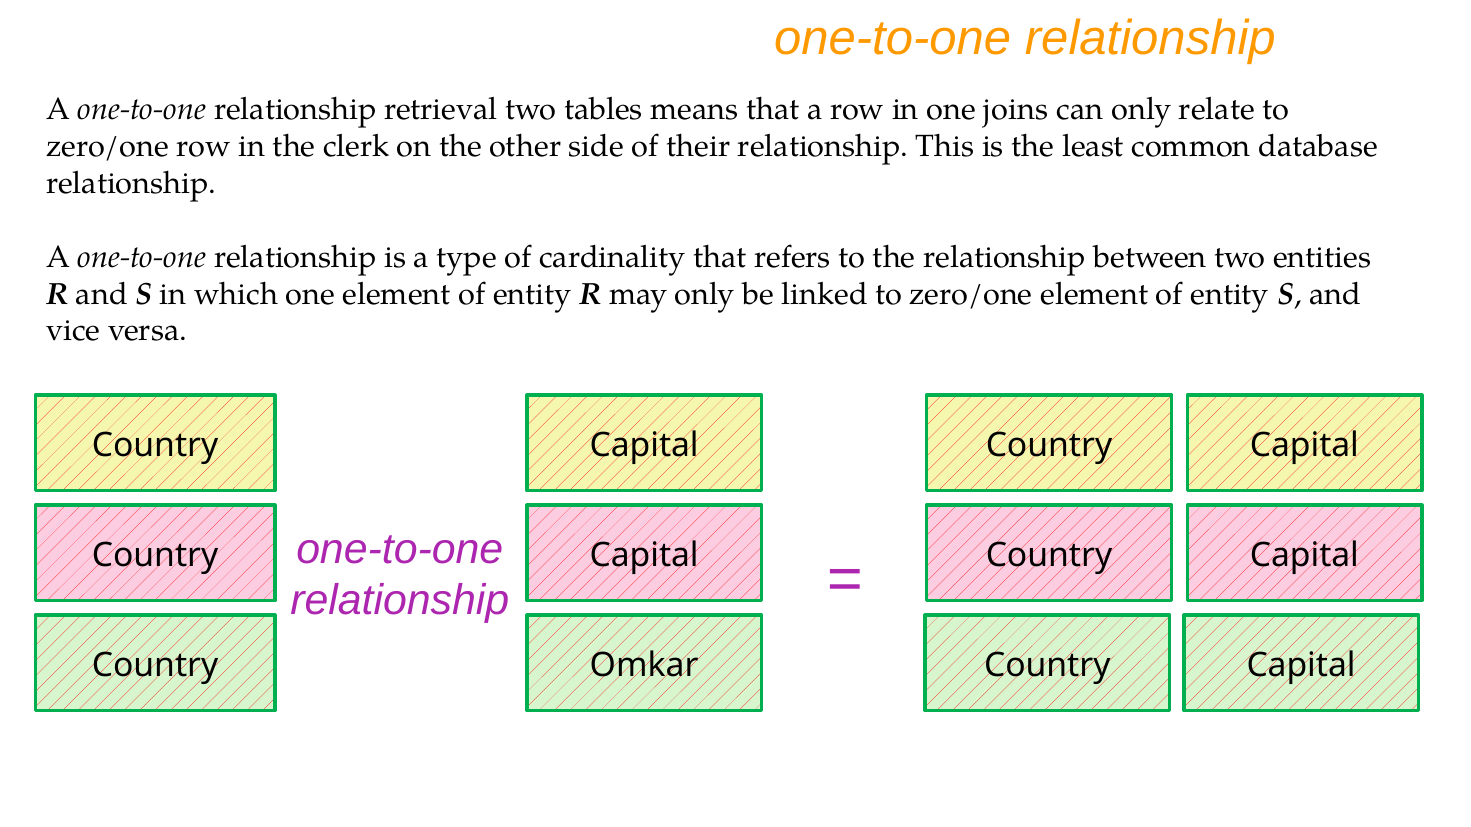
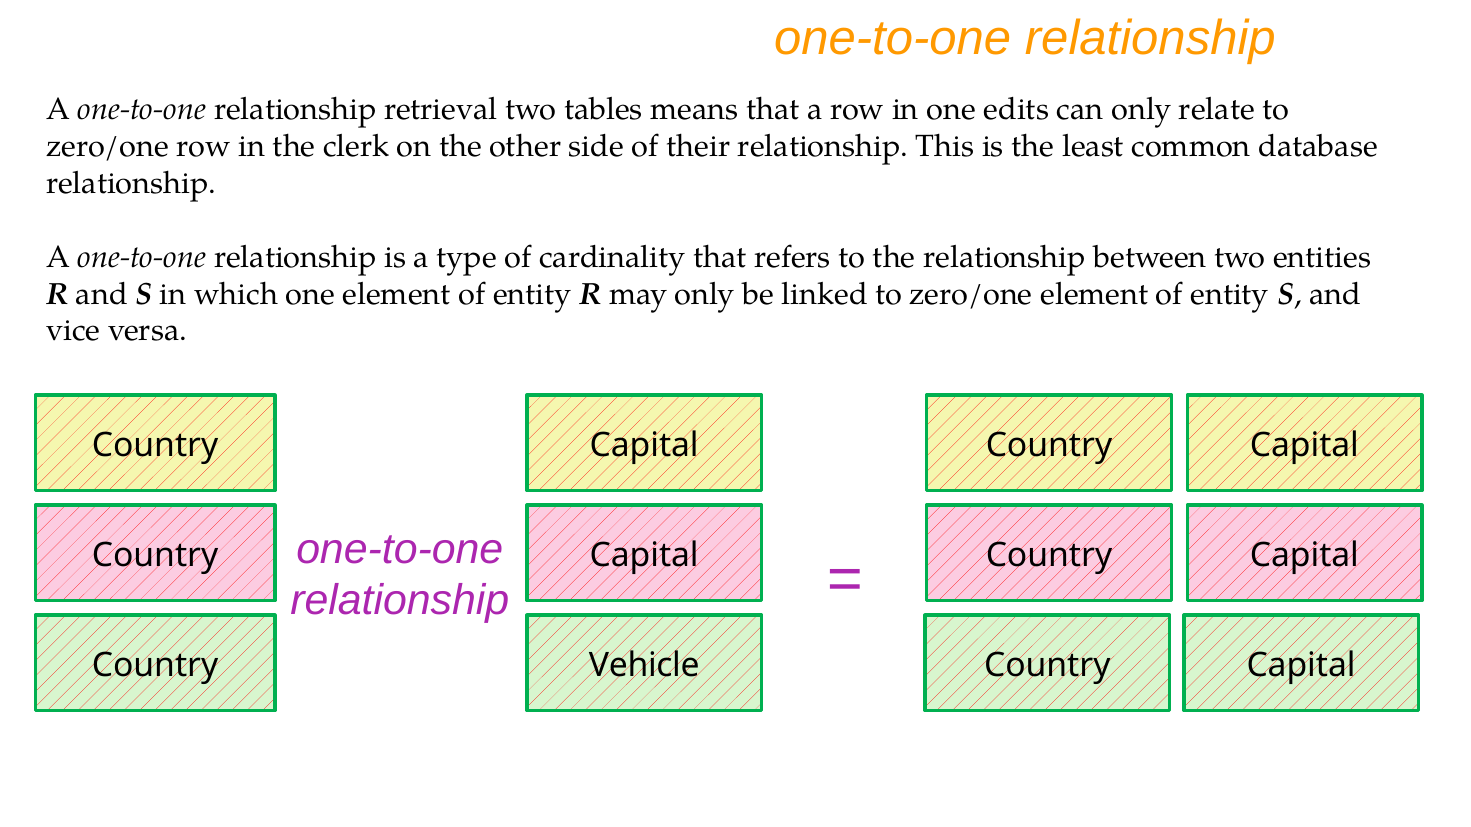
joins: joins -> edits (1016, 110)
Omkar: Omkar -> Vehicle (644, 666)
